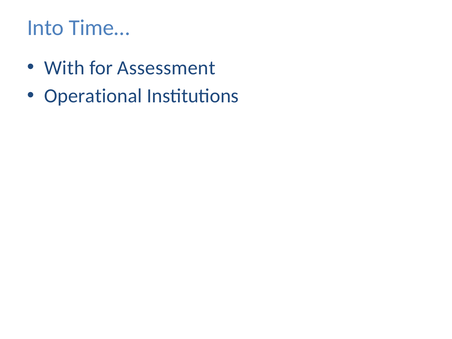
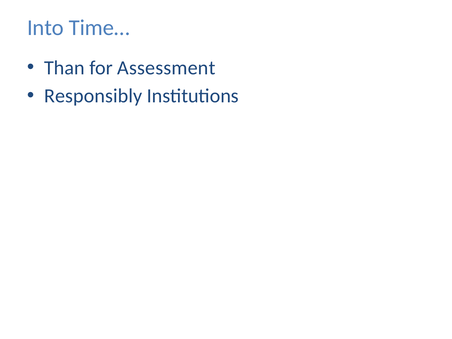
With: With -> Than (64, 68)
Operational: Operational -> Responsibly (93, 96)
